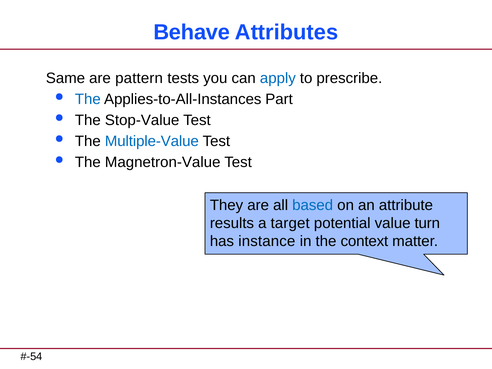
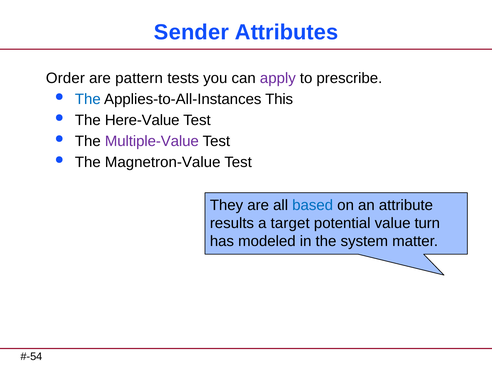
Behave: Behave -> Sender (191, 32)
Same: Same -> Order (65, 78)
apply colour: blue -> purple (278, 78)
Part: Part -> This (279, 99)
Stop-Value: Stop-Value -> Here-Value (142, 120)
Multiple-Value colour: blue -> purple (152, 141)
instance: instance -> modeled (267, 241)
context: context -> system (364, 241)
